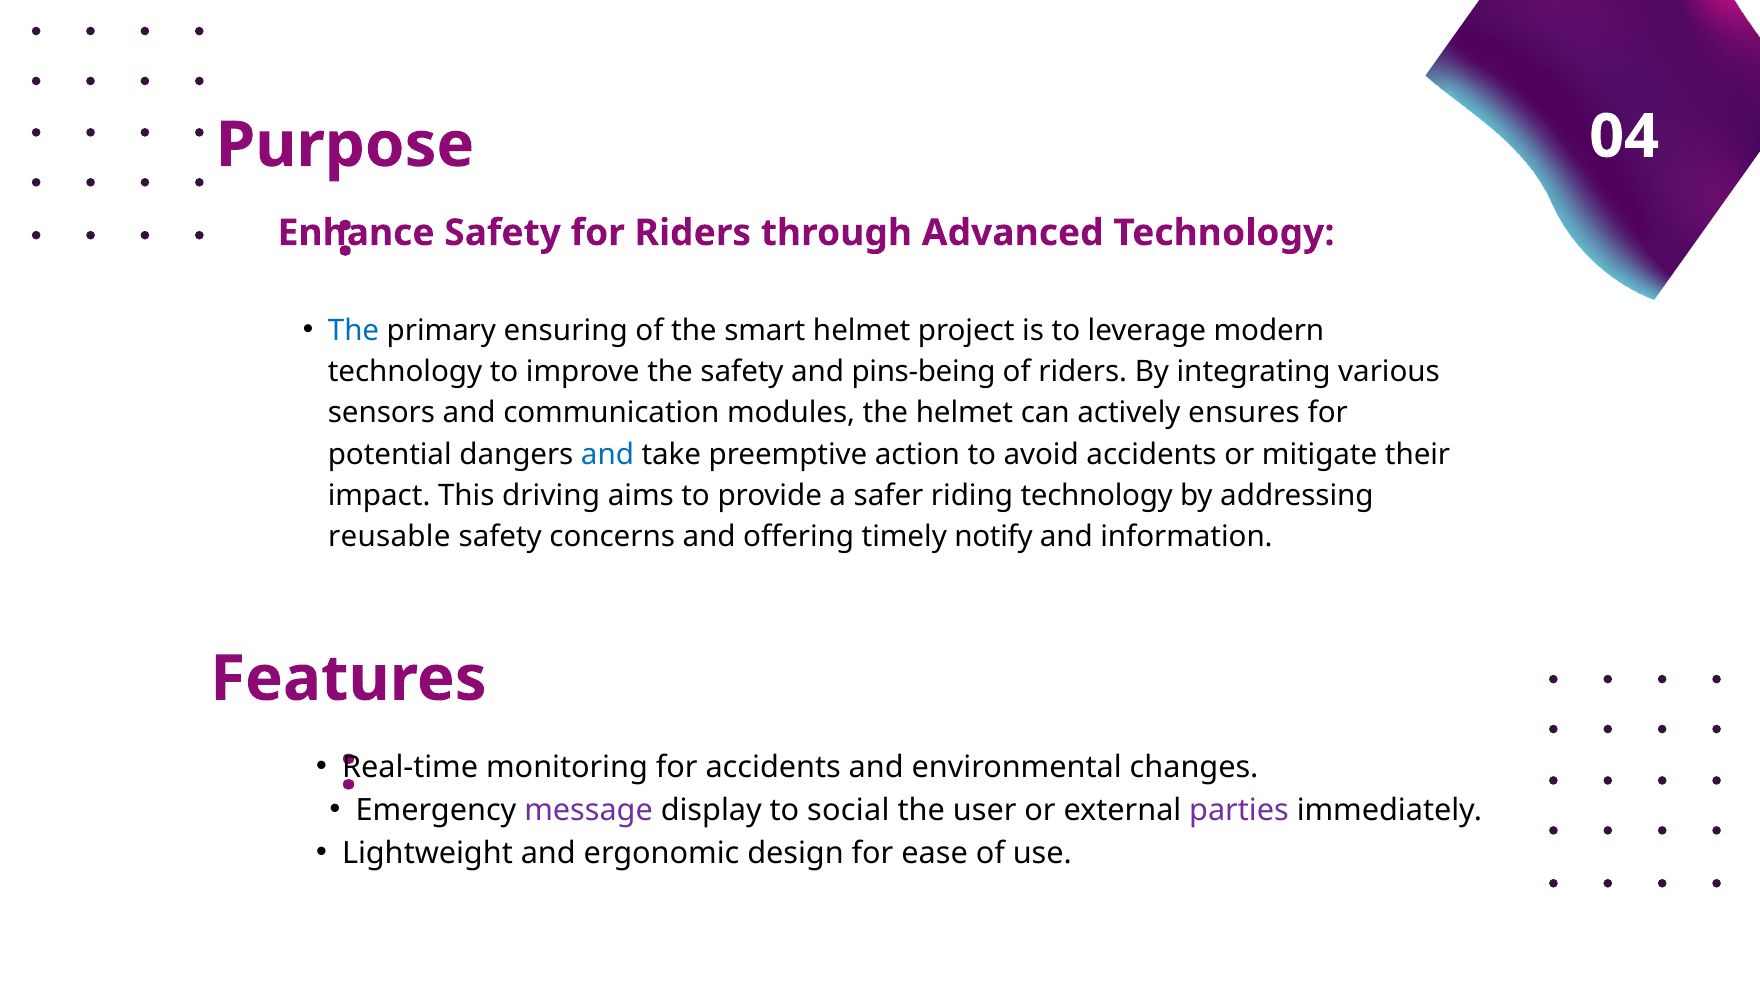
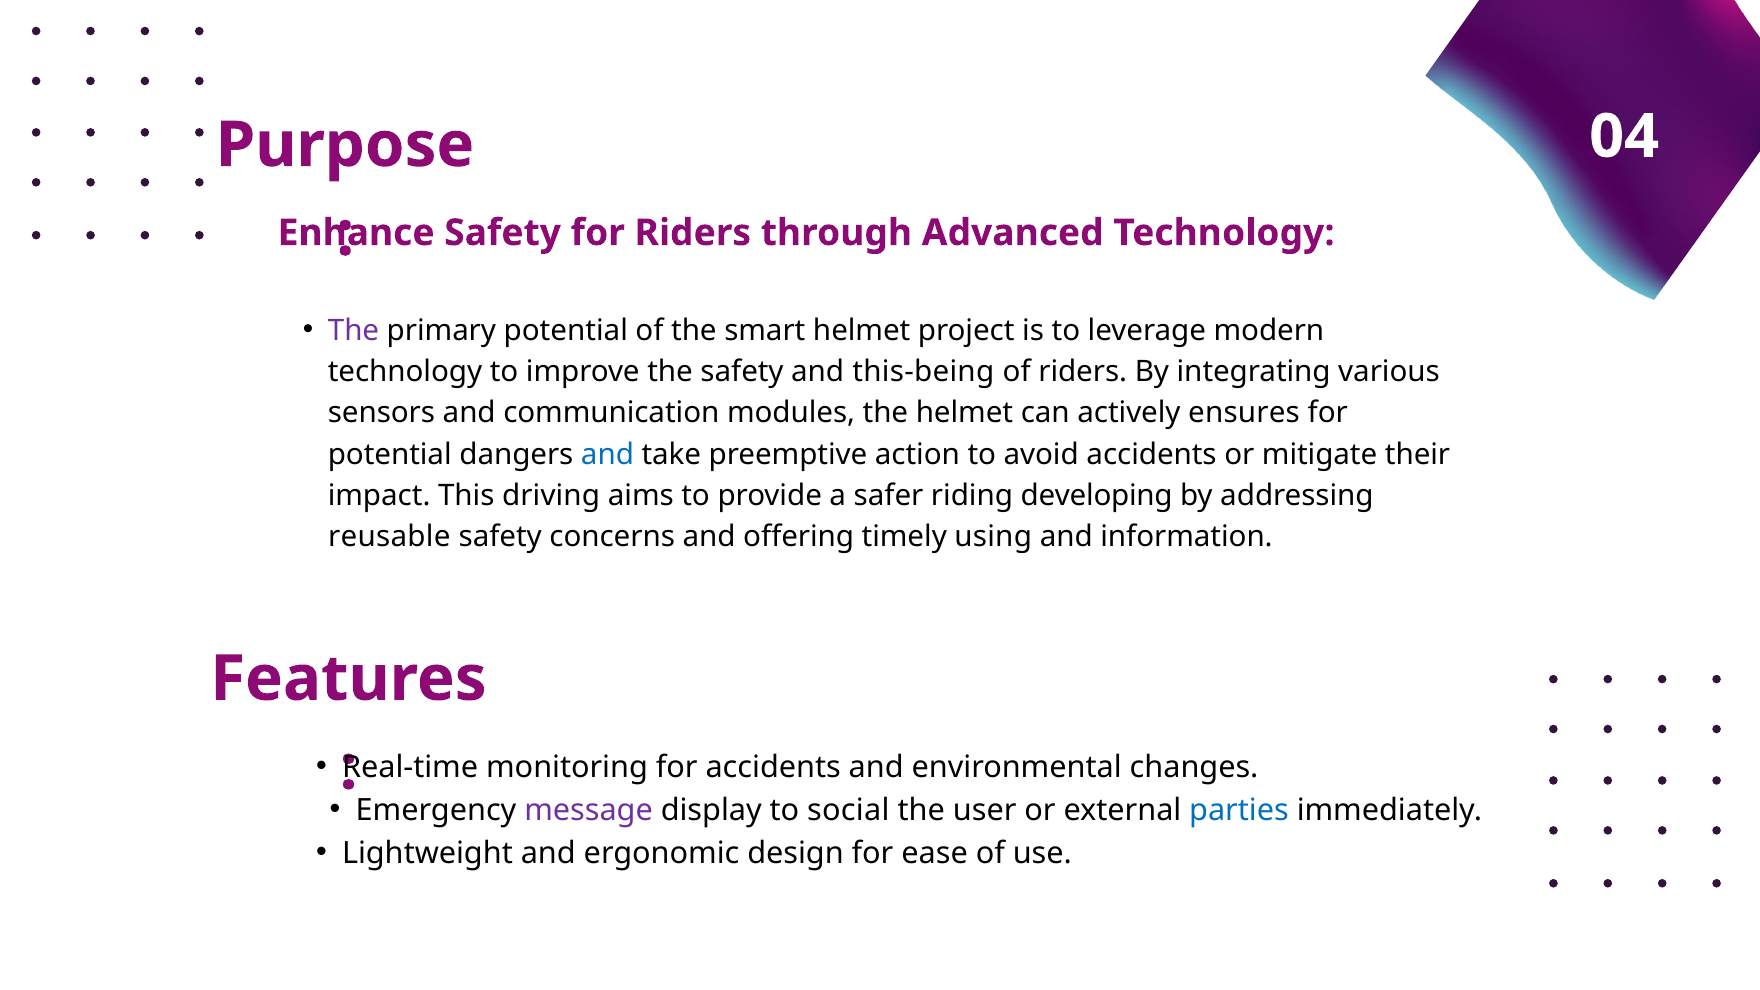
The colour: blue -> purple (354, 330)
primary ensuring: ensuring -> potential (566, 330)
pins-being: pins-being -> this-being (923, 372)
riding technology: technology -> developing (1097, 496)
notify: notify -> using (993, 537)
parties colour: purple -> blue (1239, 810)
